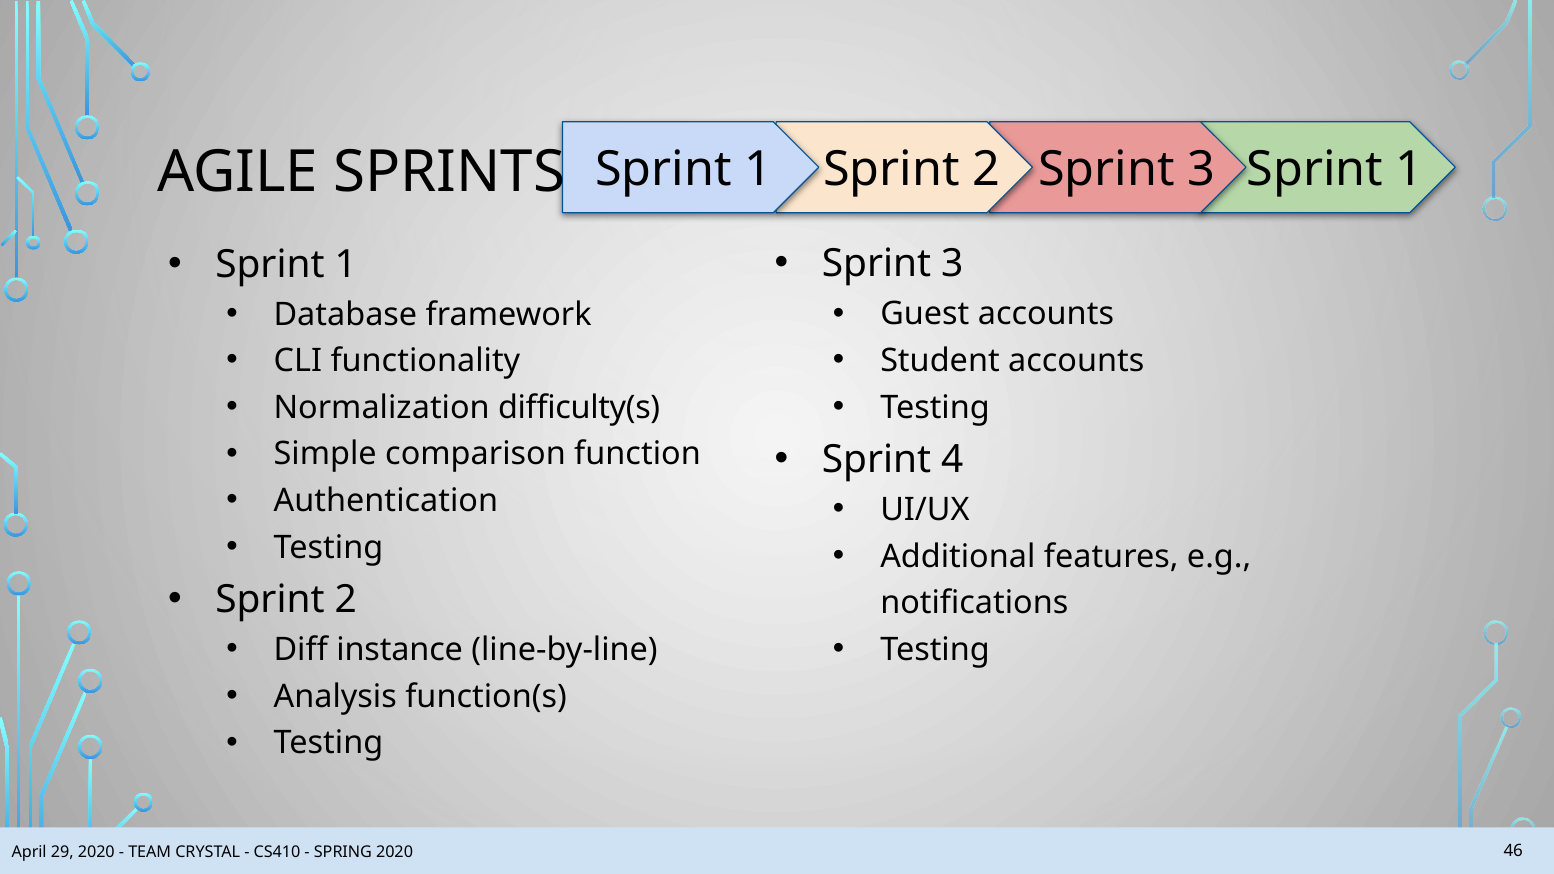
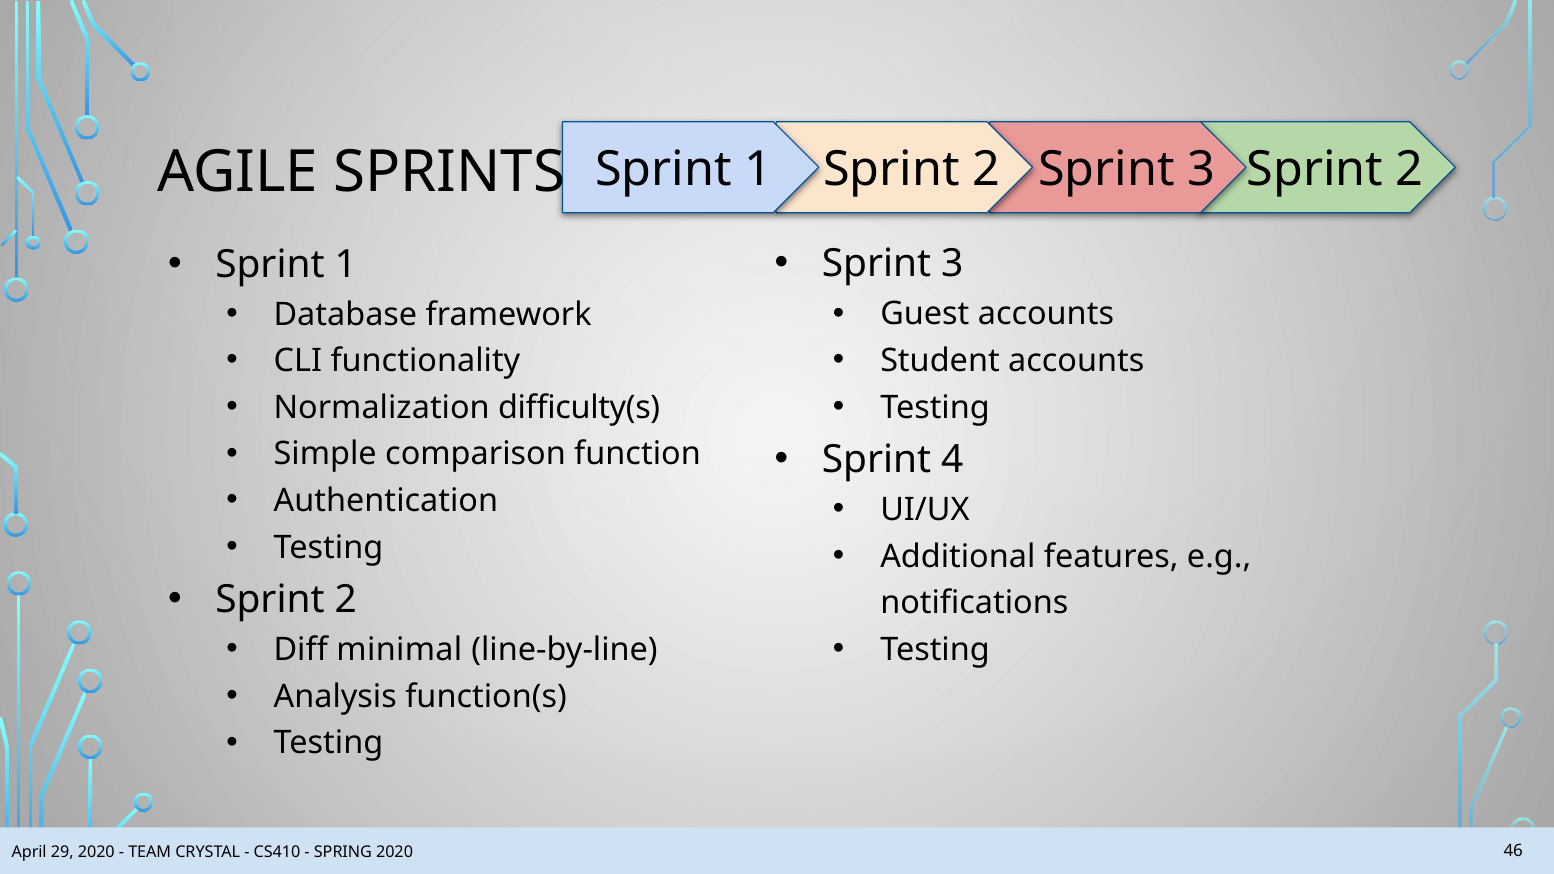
2 Sprint 1: 1 -> 2 (1410, 169)
instance: instance -> minimal (399, 650)
